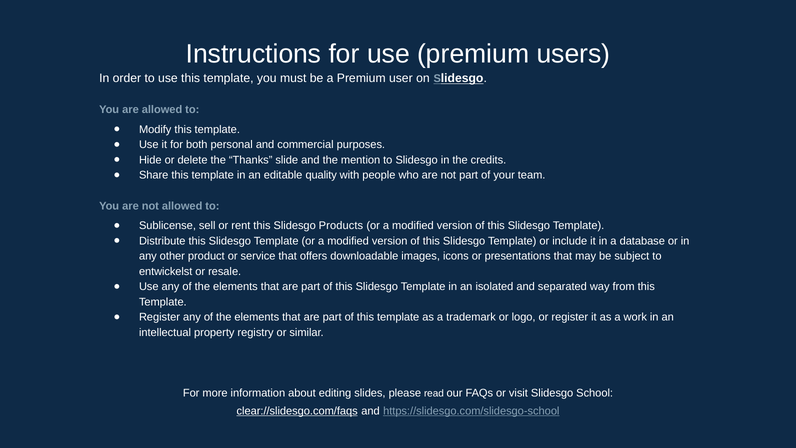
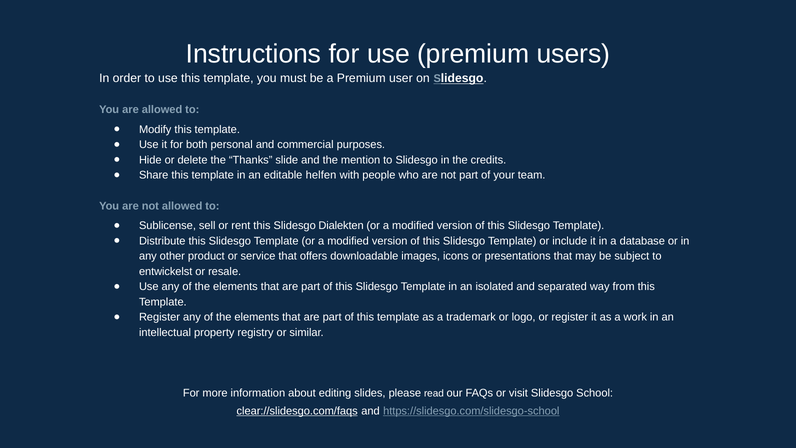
quality: quality -> helfen (321, 175)
Products: Products -> Dialekten (341, 226)
